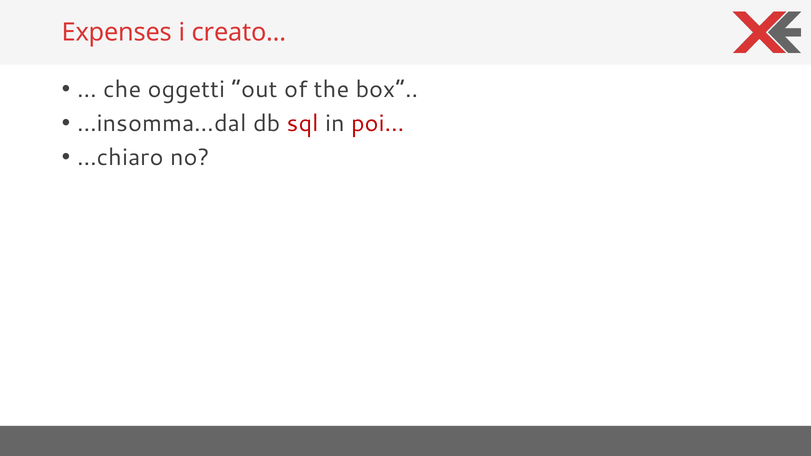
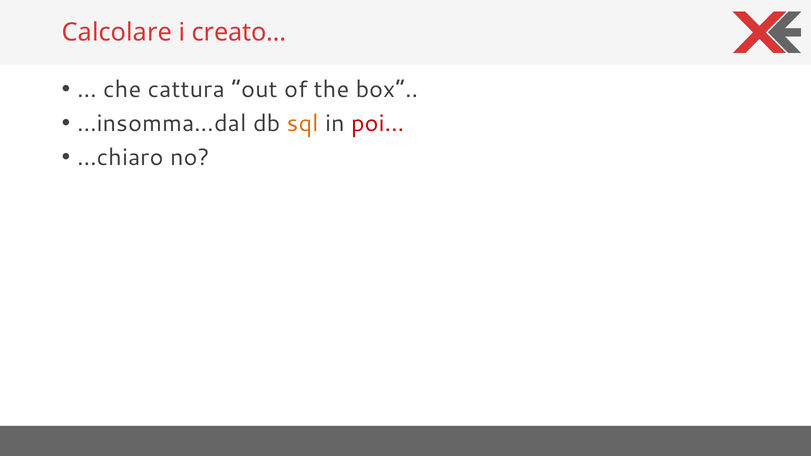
Expenses: Expenses -> Calcolare (117, 32)
oggetti: oggetti -> cattura (186, 90)
sql colour: red -> orange (303, 124)
